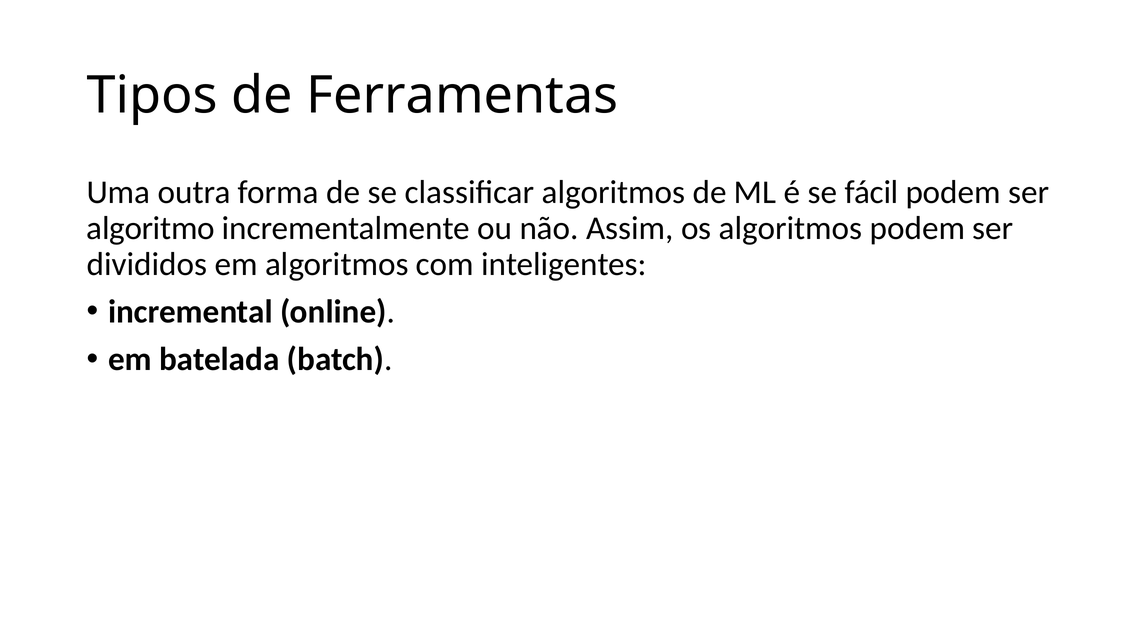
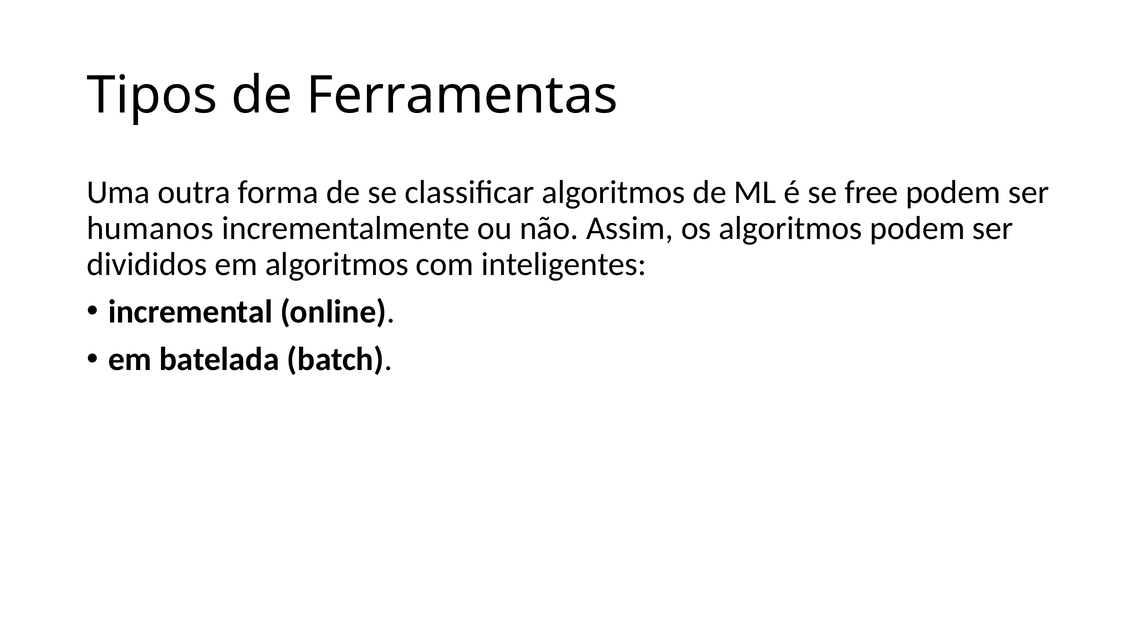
fácil: fácil -> free (872, 192)
algoritmo: algoritmo -> humanos (150, 228)
